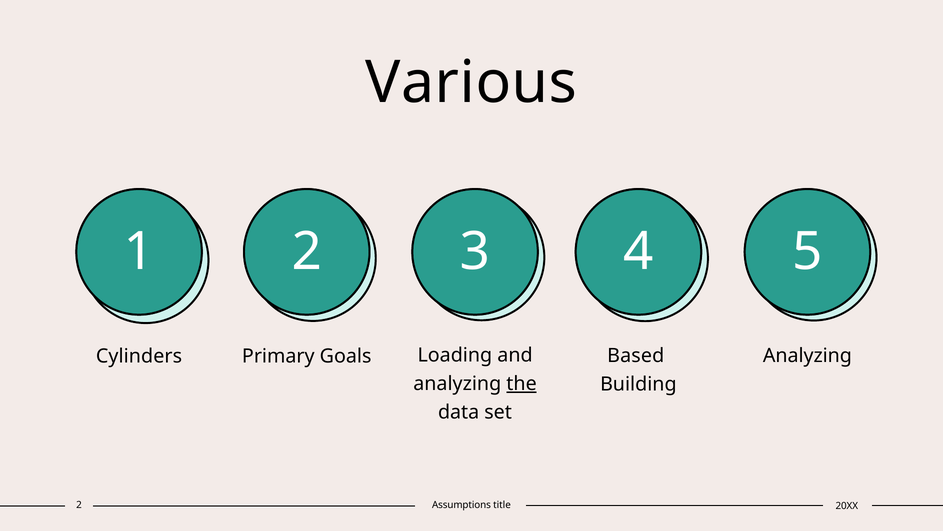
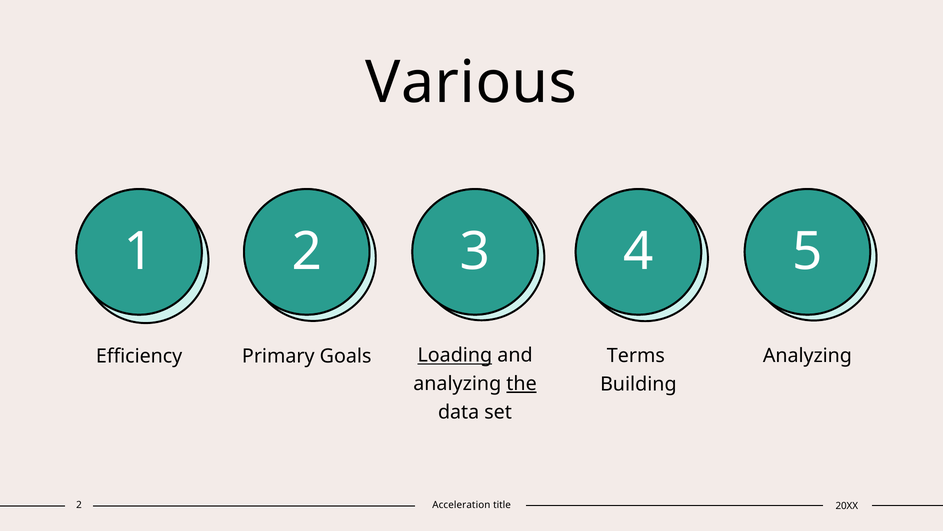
Based: Based -> Terms (636, 356)
Cylinders: Cylinders -> Efficiency (139, 356)
Loading underline: none -> present (455, 355)
Assumptions: Assumptions -> Acceleration (461, 505)
